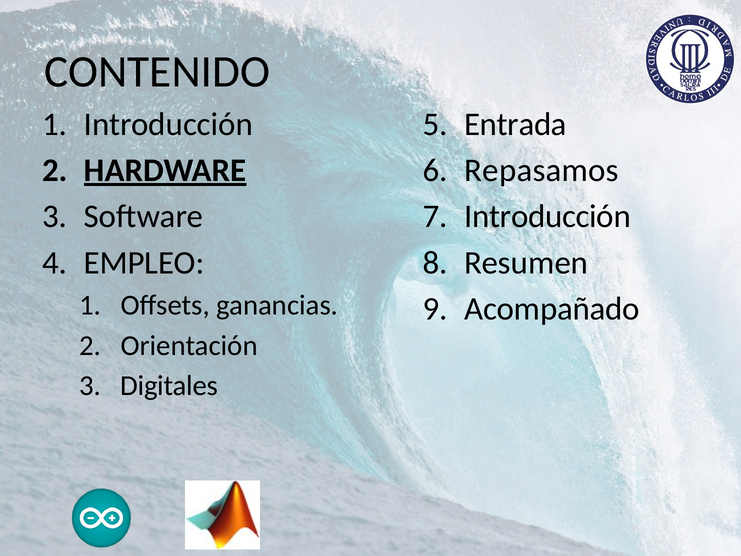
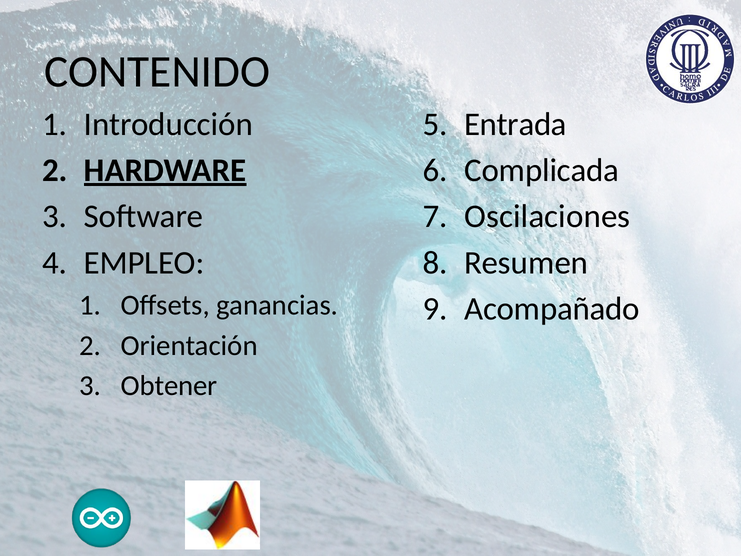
Repasamos: Repasamos -> Complicada (542, 170)
Introducción: Introducción -> Oscilaciones (547, 217)
Digitales: Digitales -> Obtener (169, 386)
